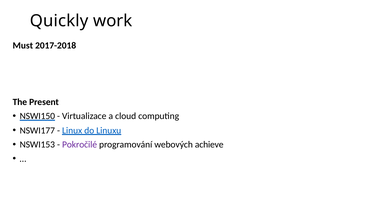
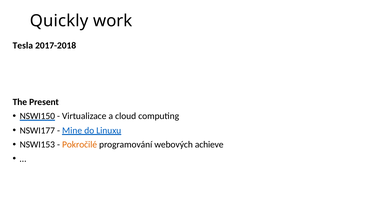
Must: Must -> Tesla (23, 45)
Linux: Linux -> Mine (72, 130)
Pokročilé colour: purple -> orange (80, 144)
